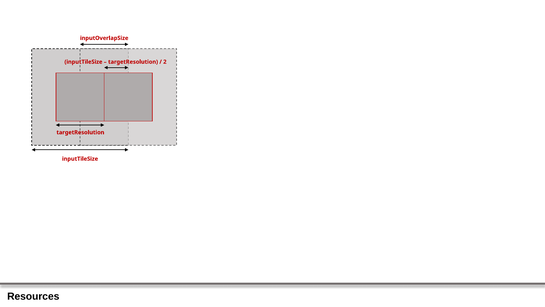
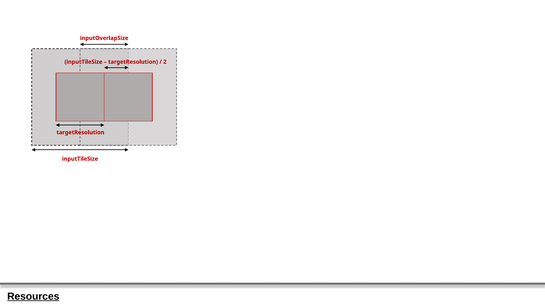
Resources underline: none -> present (33, 296)
